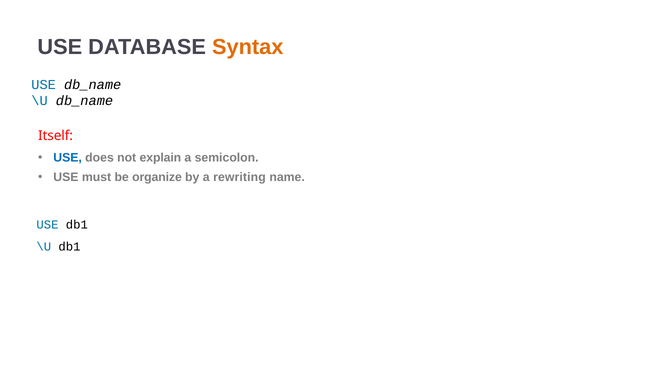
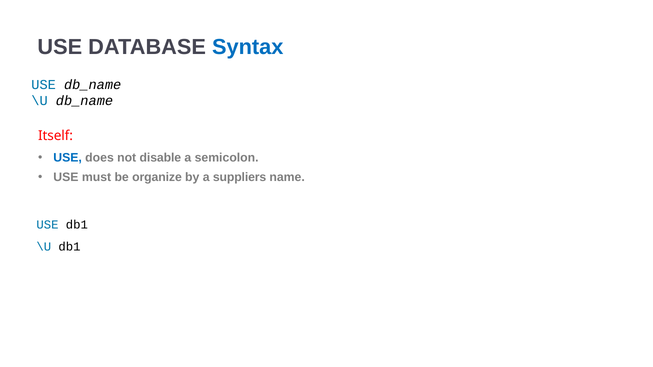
Syntax colour: orange -> blue (248, 47)
explain: explain -> disable (160, 158)
rewriting: rewriting -> suppliers (240, 177)
